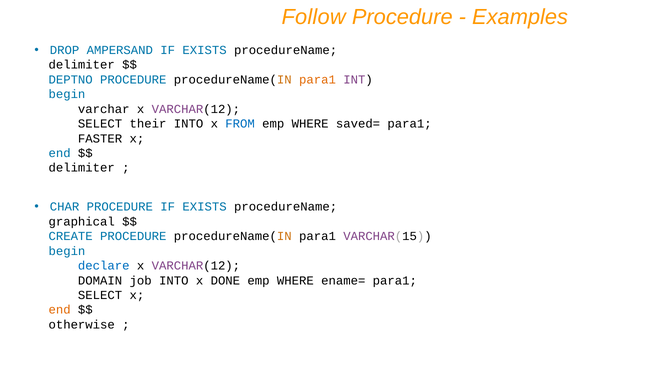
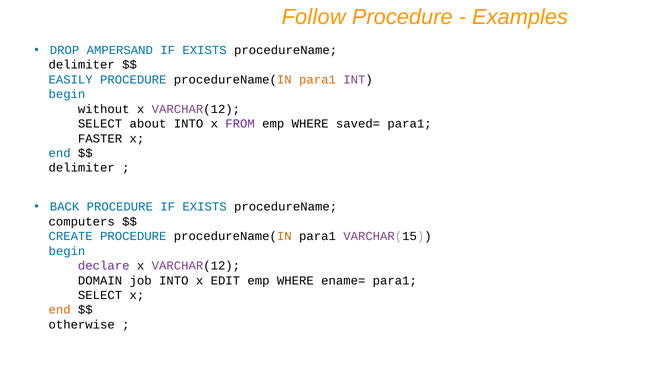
DEPTNO: DEPTNO -> EASILY (71, 80)
varchar: varchar -> without (104, 109)
their: their -> about (148, 124)
FROM colour: blue -> purple (240, 124)
CHAR: CHAR -> BACK (65, 207)
graphical: graphical -> computers (82, 222)
declare colour: blue -> purple (104, 266)
DONE: DONE -> EDIT (225, 281)
